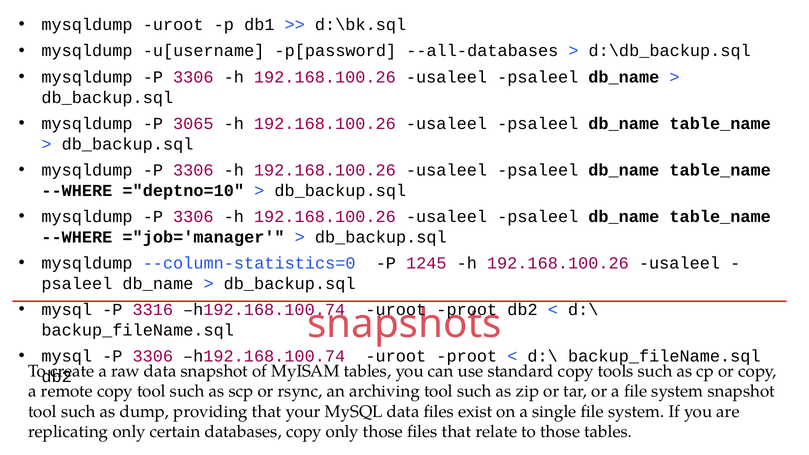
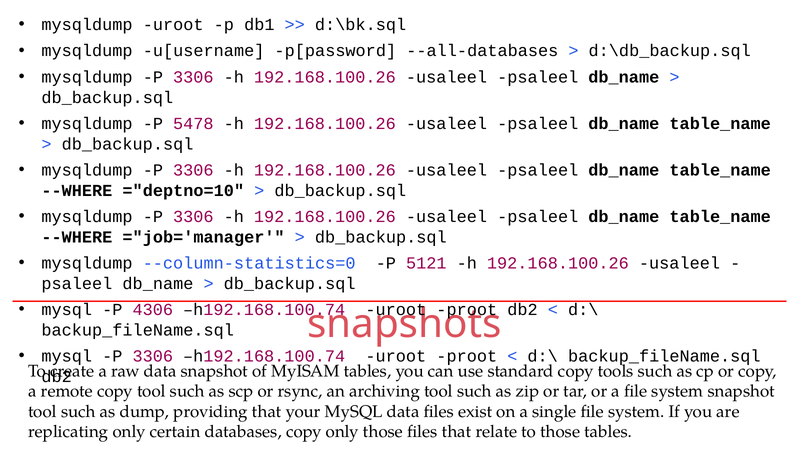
3065: 3065 -> 5478 (193, 124)
1245: 1245 -> 5121 (426, 263)
3316: 3316 -> 4306 (153, 310)
